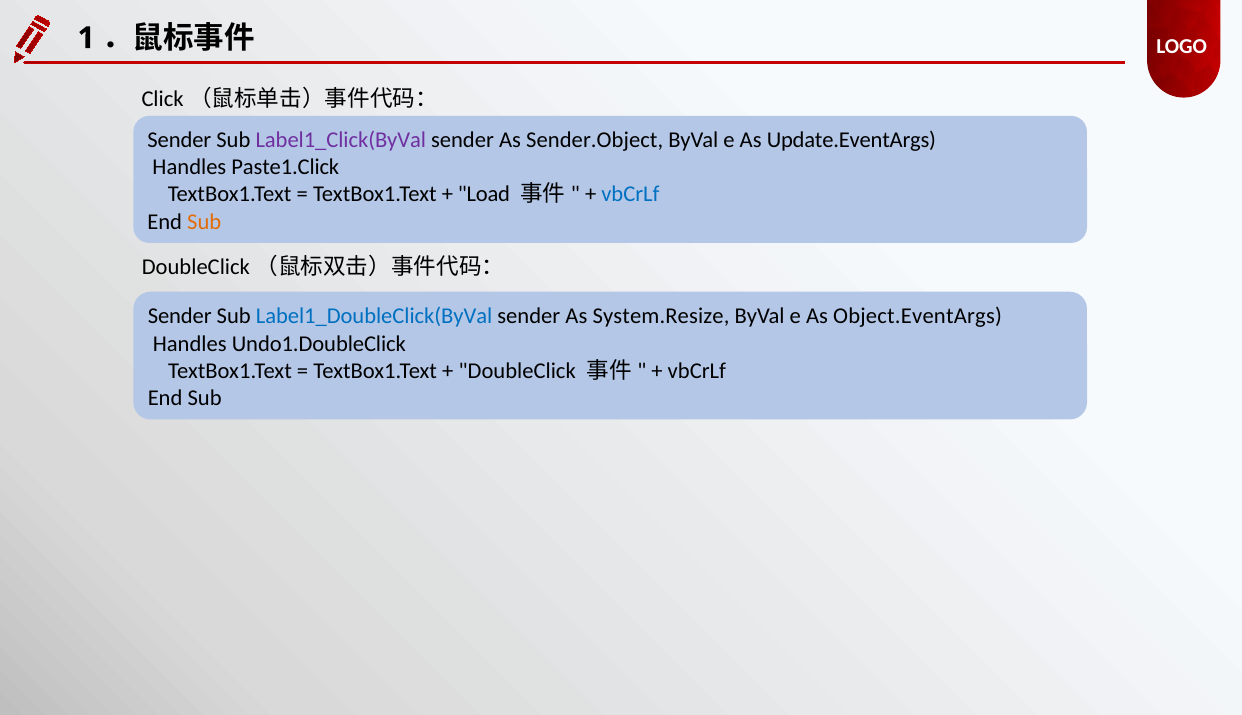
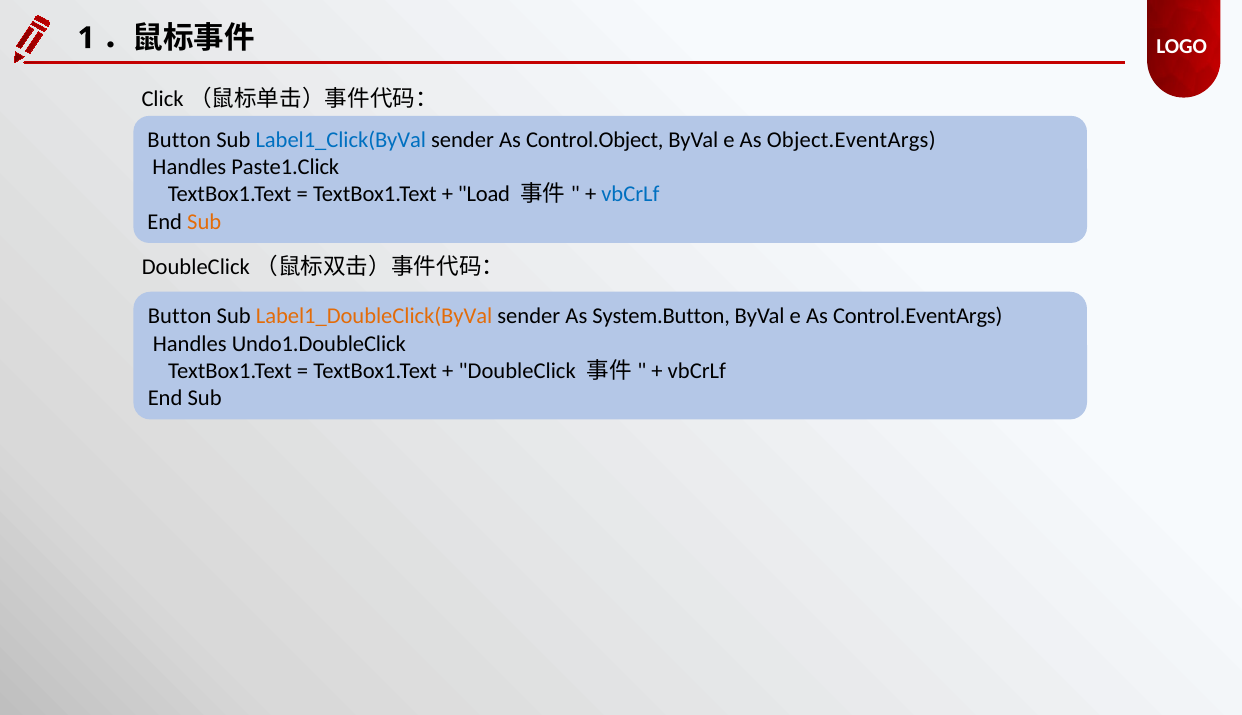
Sender: Sender -> Button (179, 140)
Label1_Click(ByVal colour: purple -> blue (341, 140)
Sender.Object: Sender.Object -> Control.Object (595, 140)
Update.EventArgs: Update.EventArgs -> Object.EventArgs (851, 140)
Sender: Sender -> Button (180, 317)
Label1_DoubleClick(ByVal colour: blue -> orange (374, 317)
System.Resize: System.Resize -> System.Button (661, 317)
Object.EventArgs: Object.EventArgs -> Control.EventArgs (918, 317)
